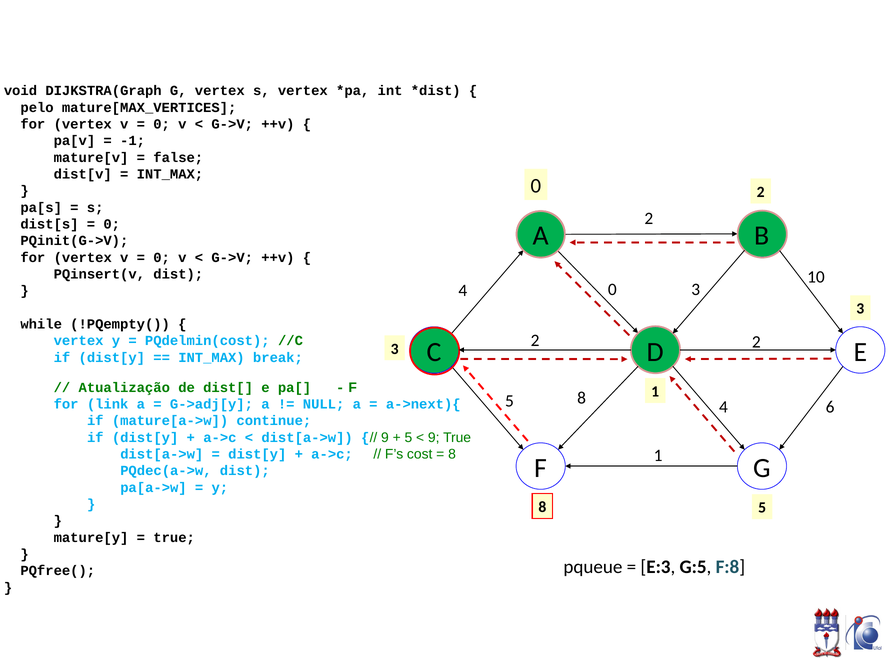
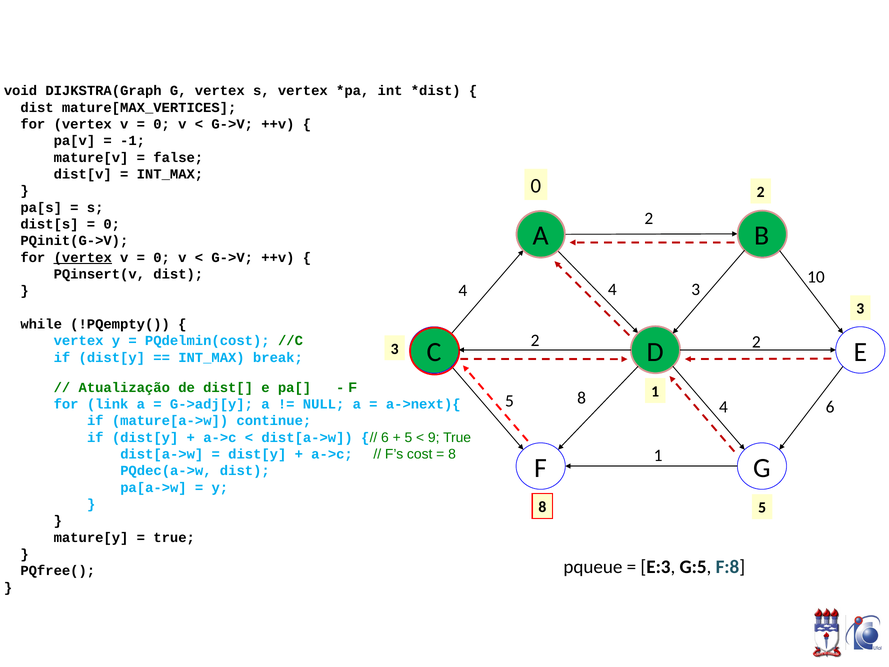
pelo: pelo -> dist (37, 108)
vertex underline: none -> present (83, 257)
4 0: 0 -> 4 (612, 289)
9: 9 -> 6 (385, 437)
